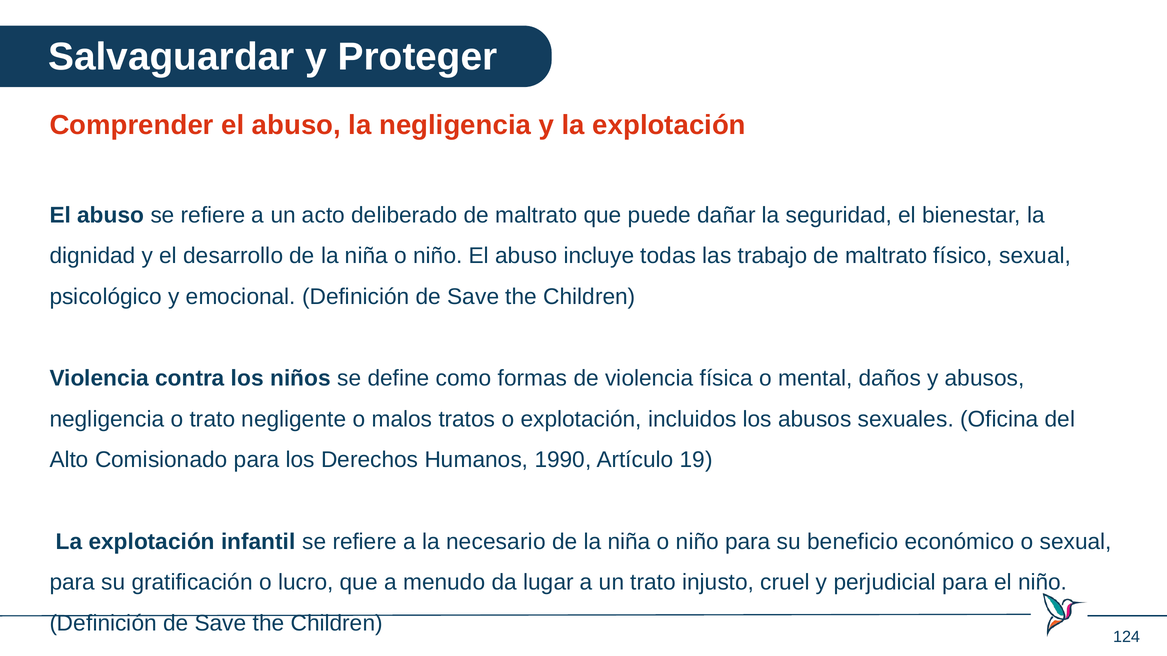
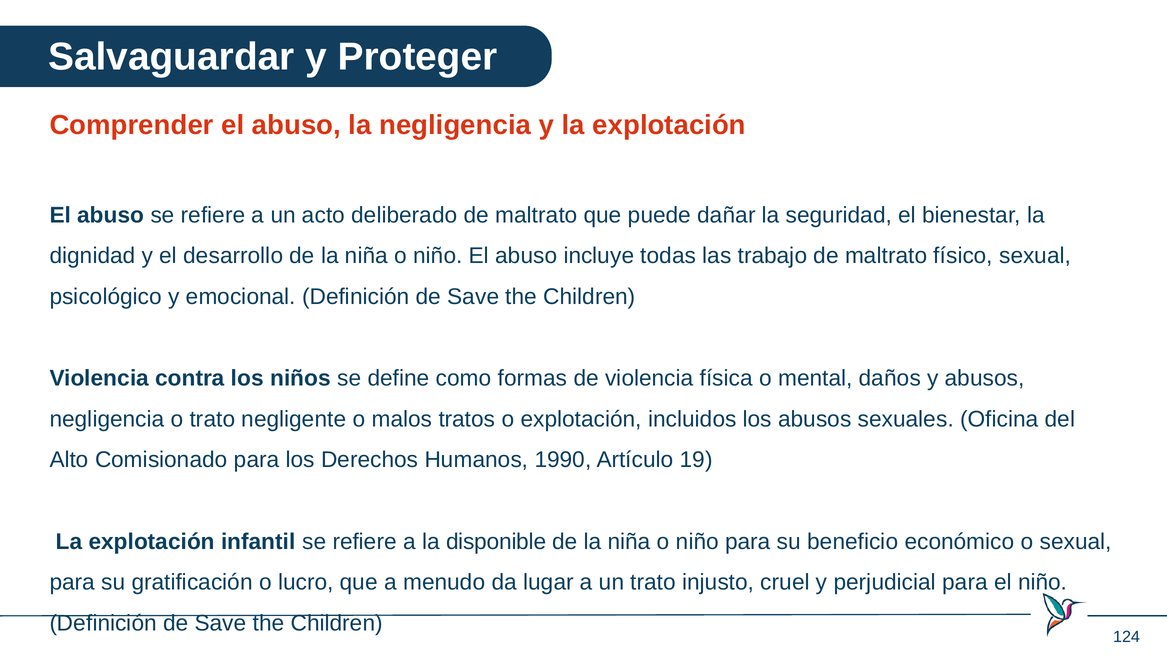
necesario: necesario -> disponible (496, 542)
